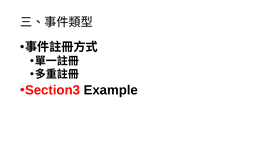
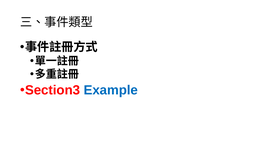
Example colour: black -> blue (111, 90)
